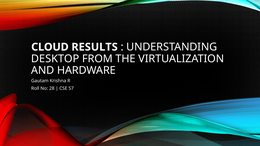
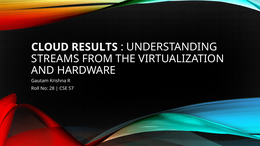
DESKTOP: DESKTOP -> STREAMS (55, 59)
